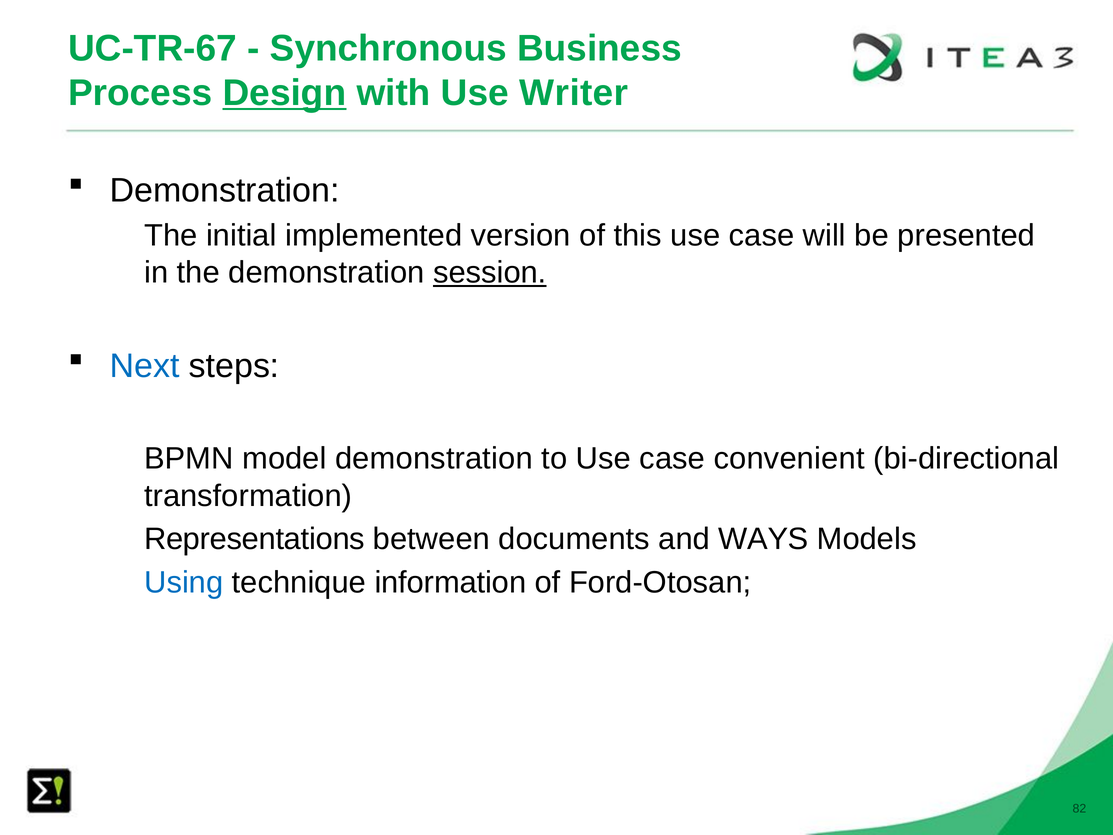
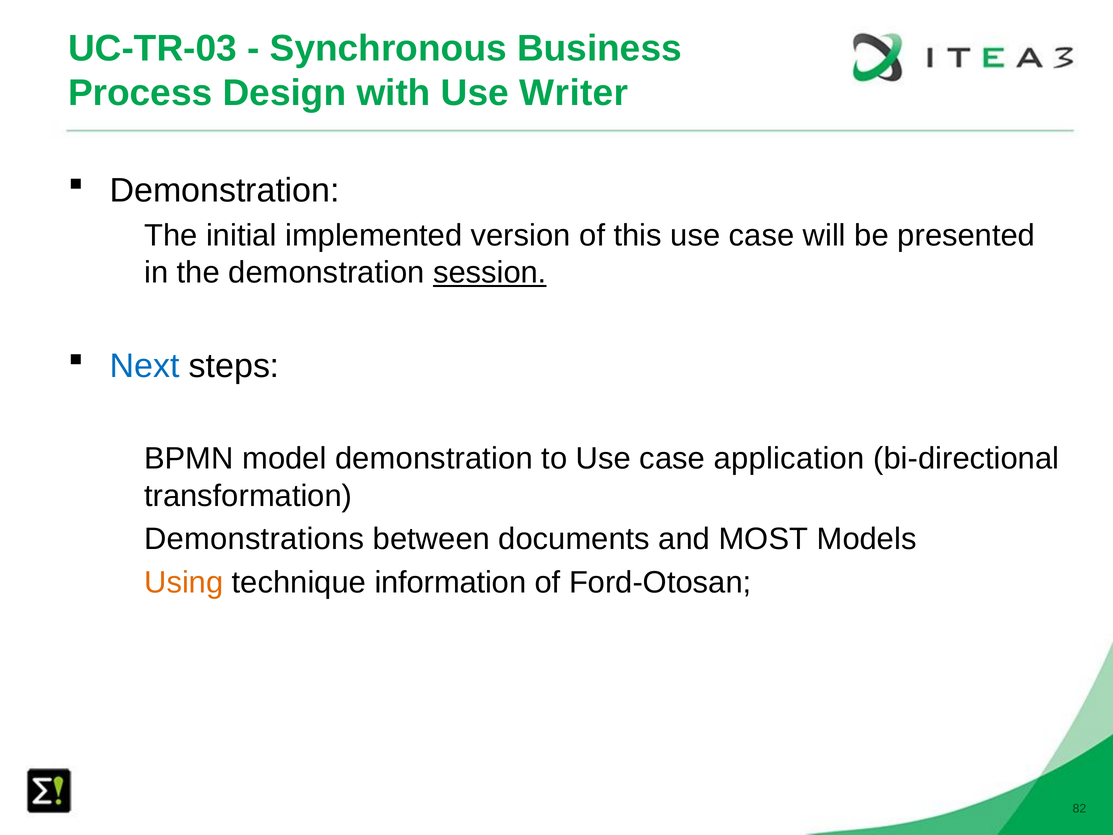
UC-TR-67: UC-TR-67 -> UC-TR-03 (152, 49)
Design underline: present -> none (284, 93)
convenient: convenient -> application (789, 459)
Representations: Representations -> Demonstrations (254, 539)
WAYS: WAYS -> MOST (763, 539)
Using colour: blue -> orange (184, 582)
